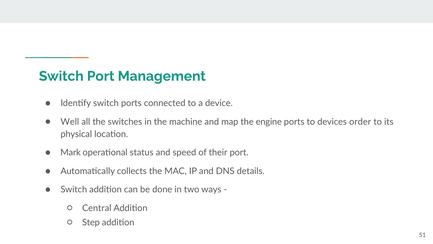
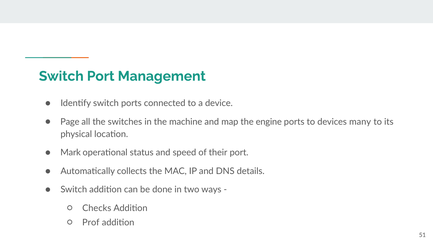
Well: Well -> Page (70, 121)
order: order -> many (360, 121)
Central: Central -> Checks (97, 208)
Step: Step -> Prof (91, 222)
